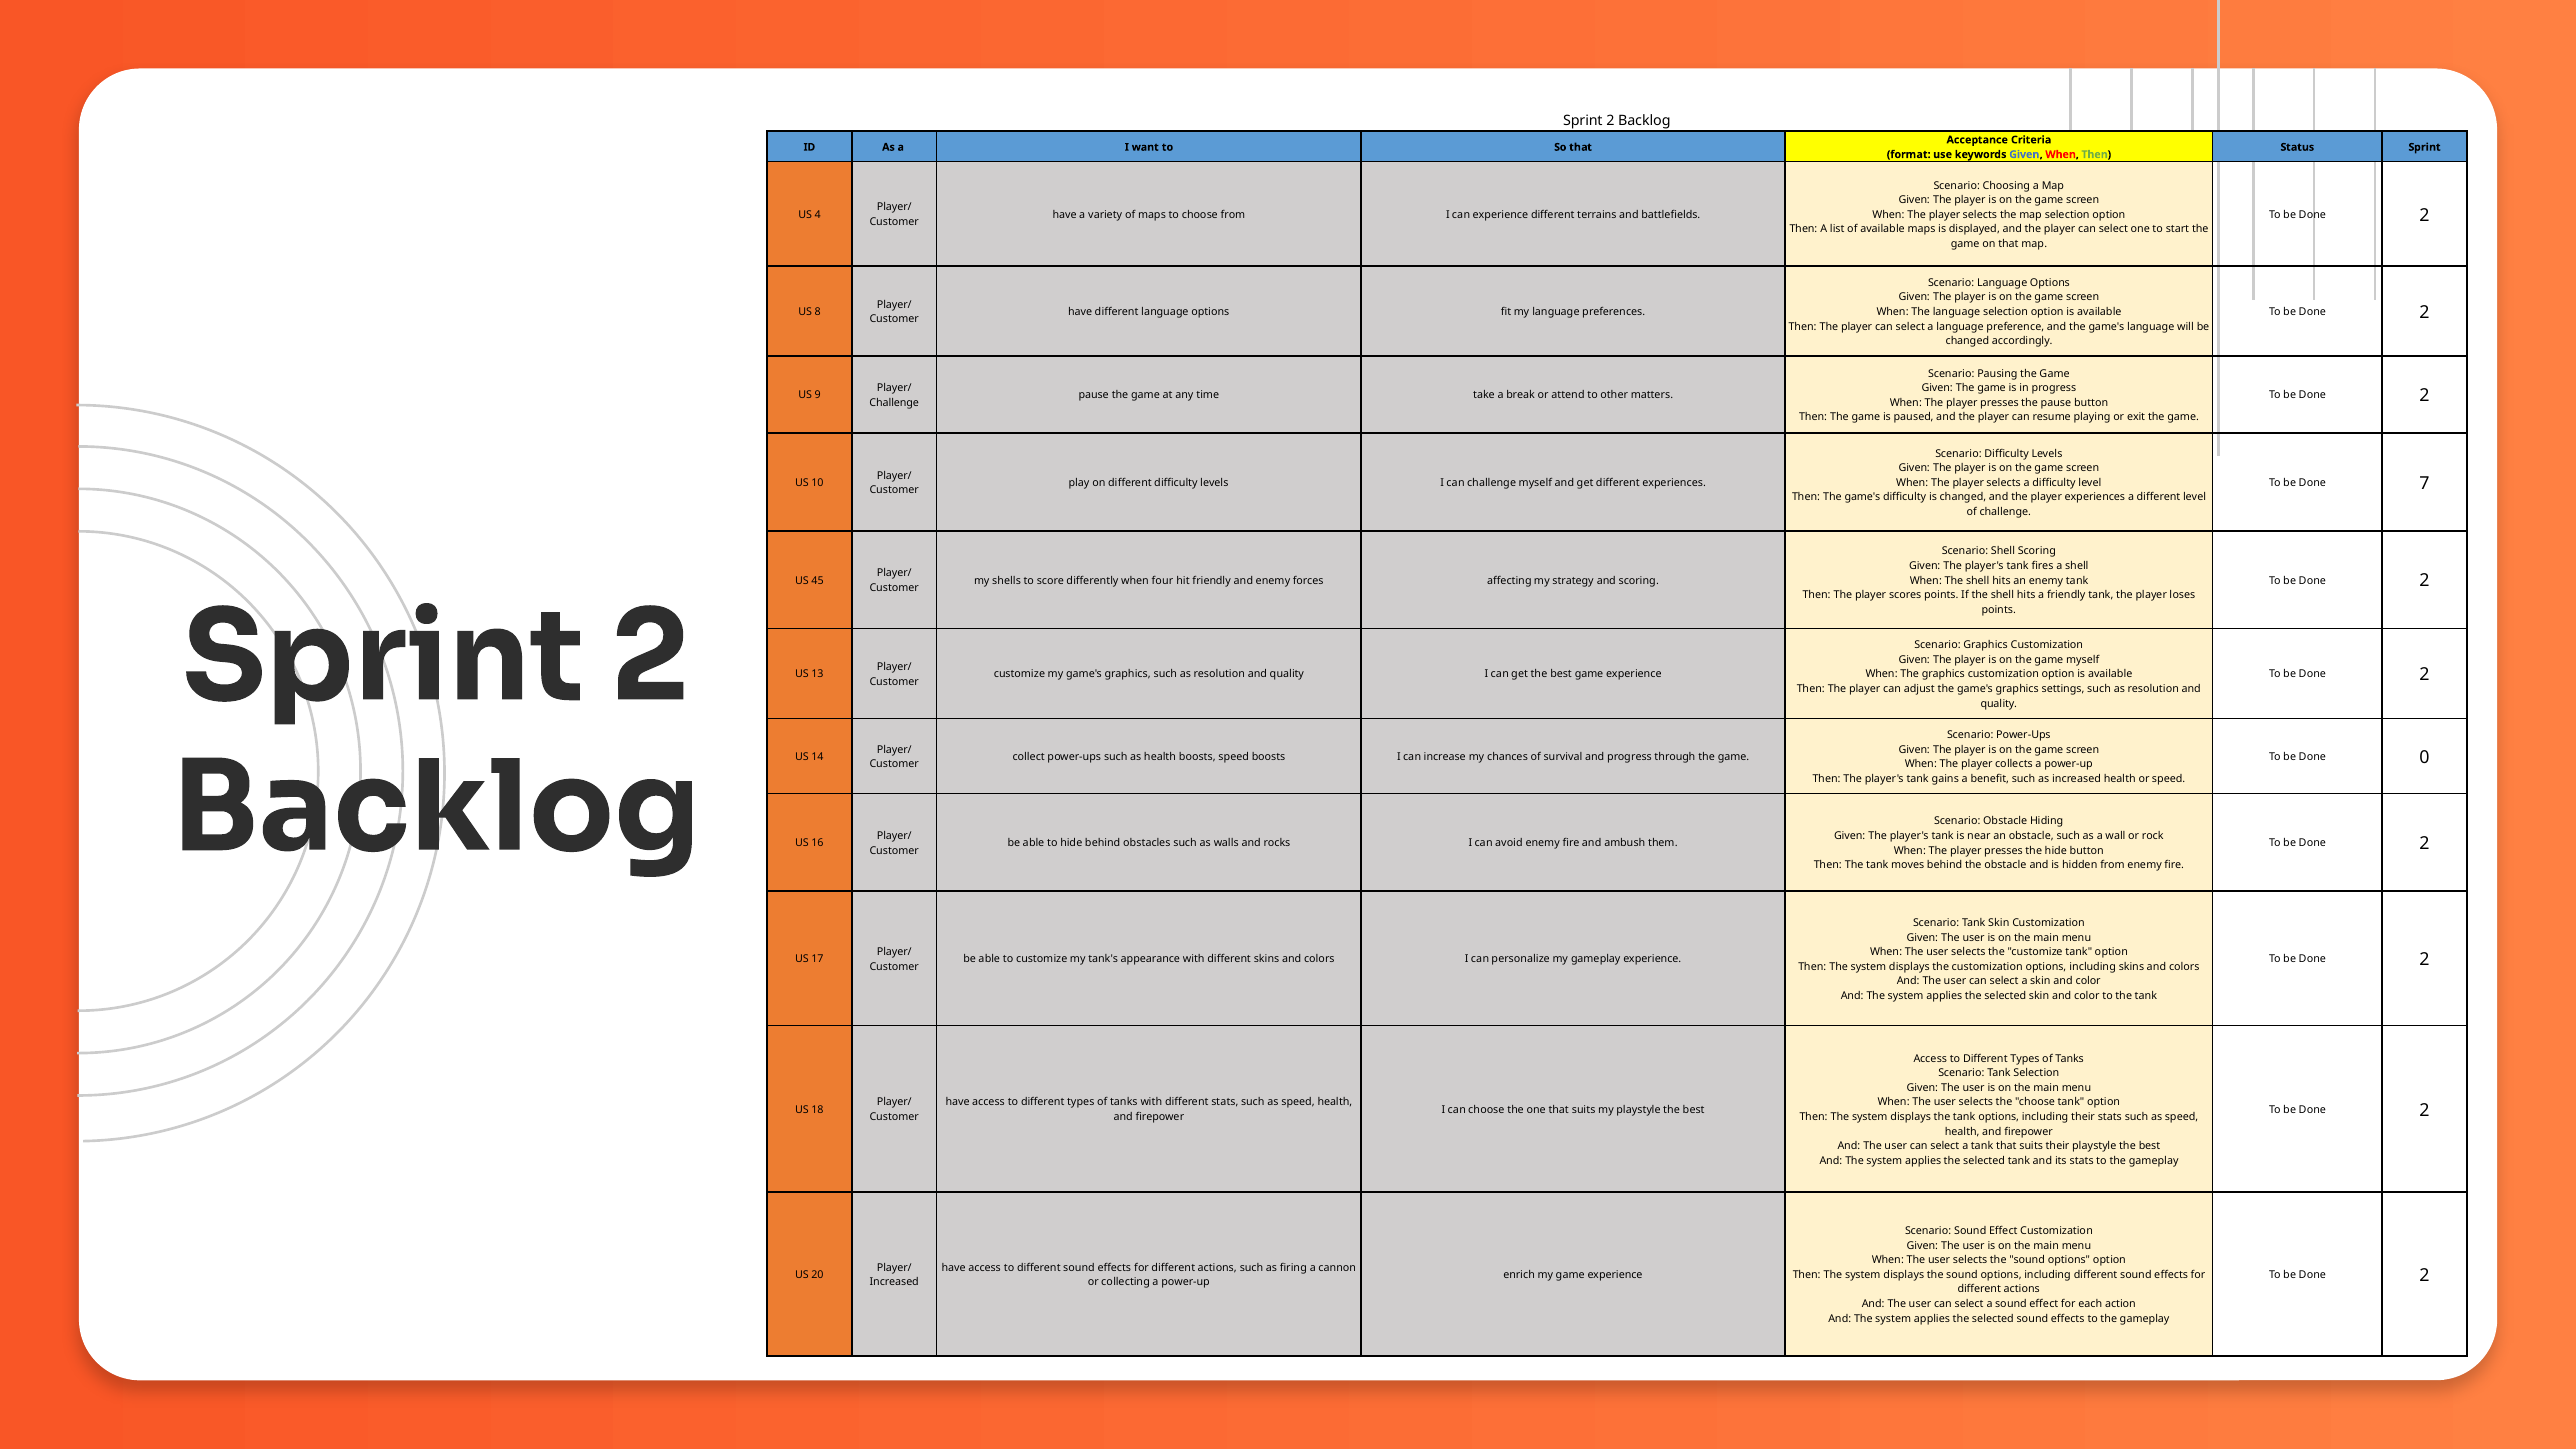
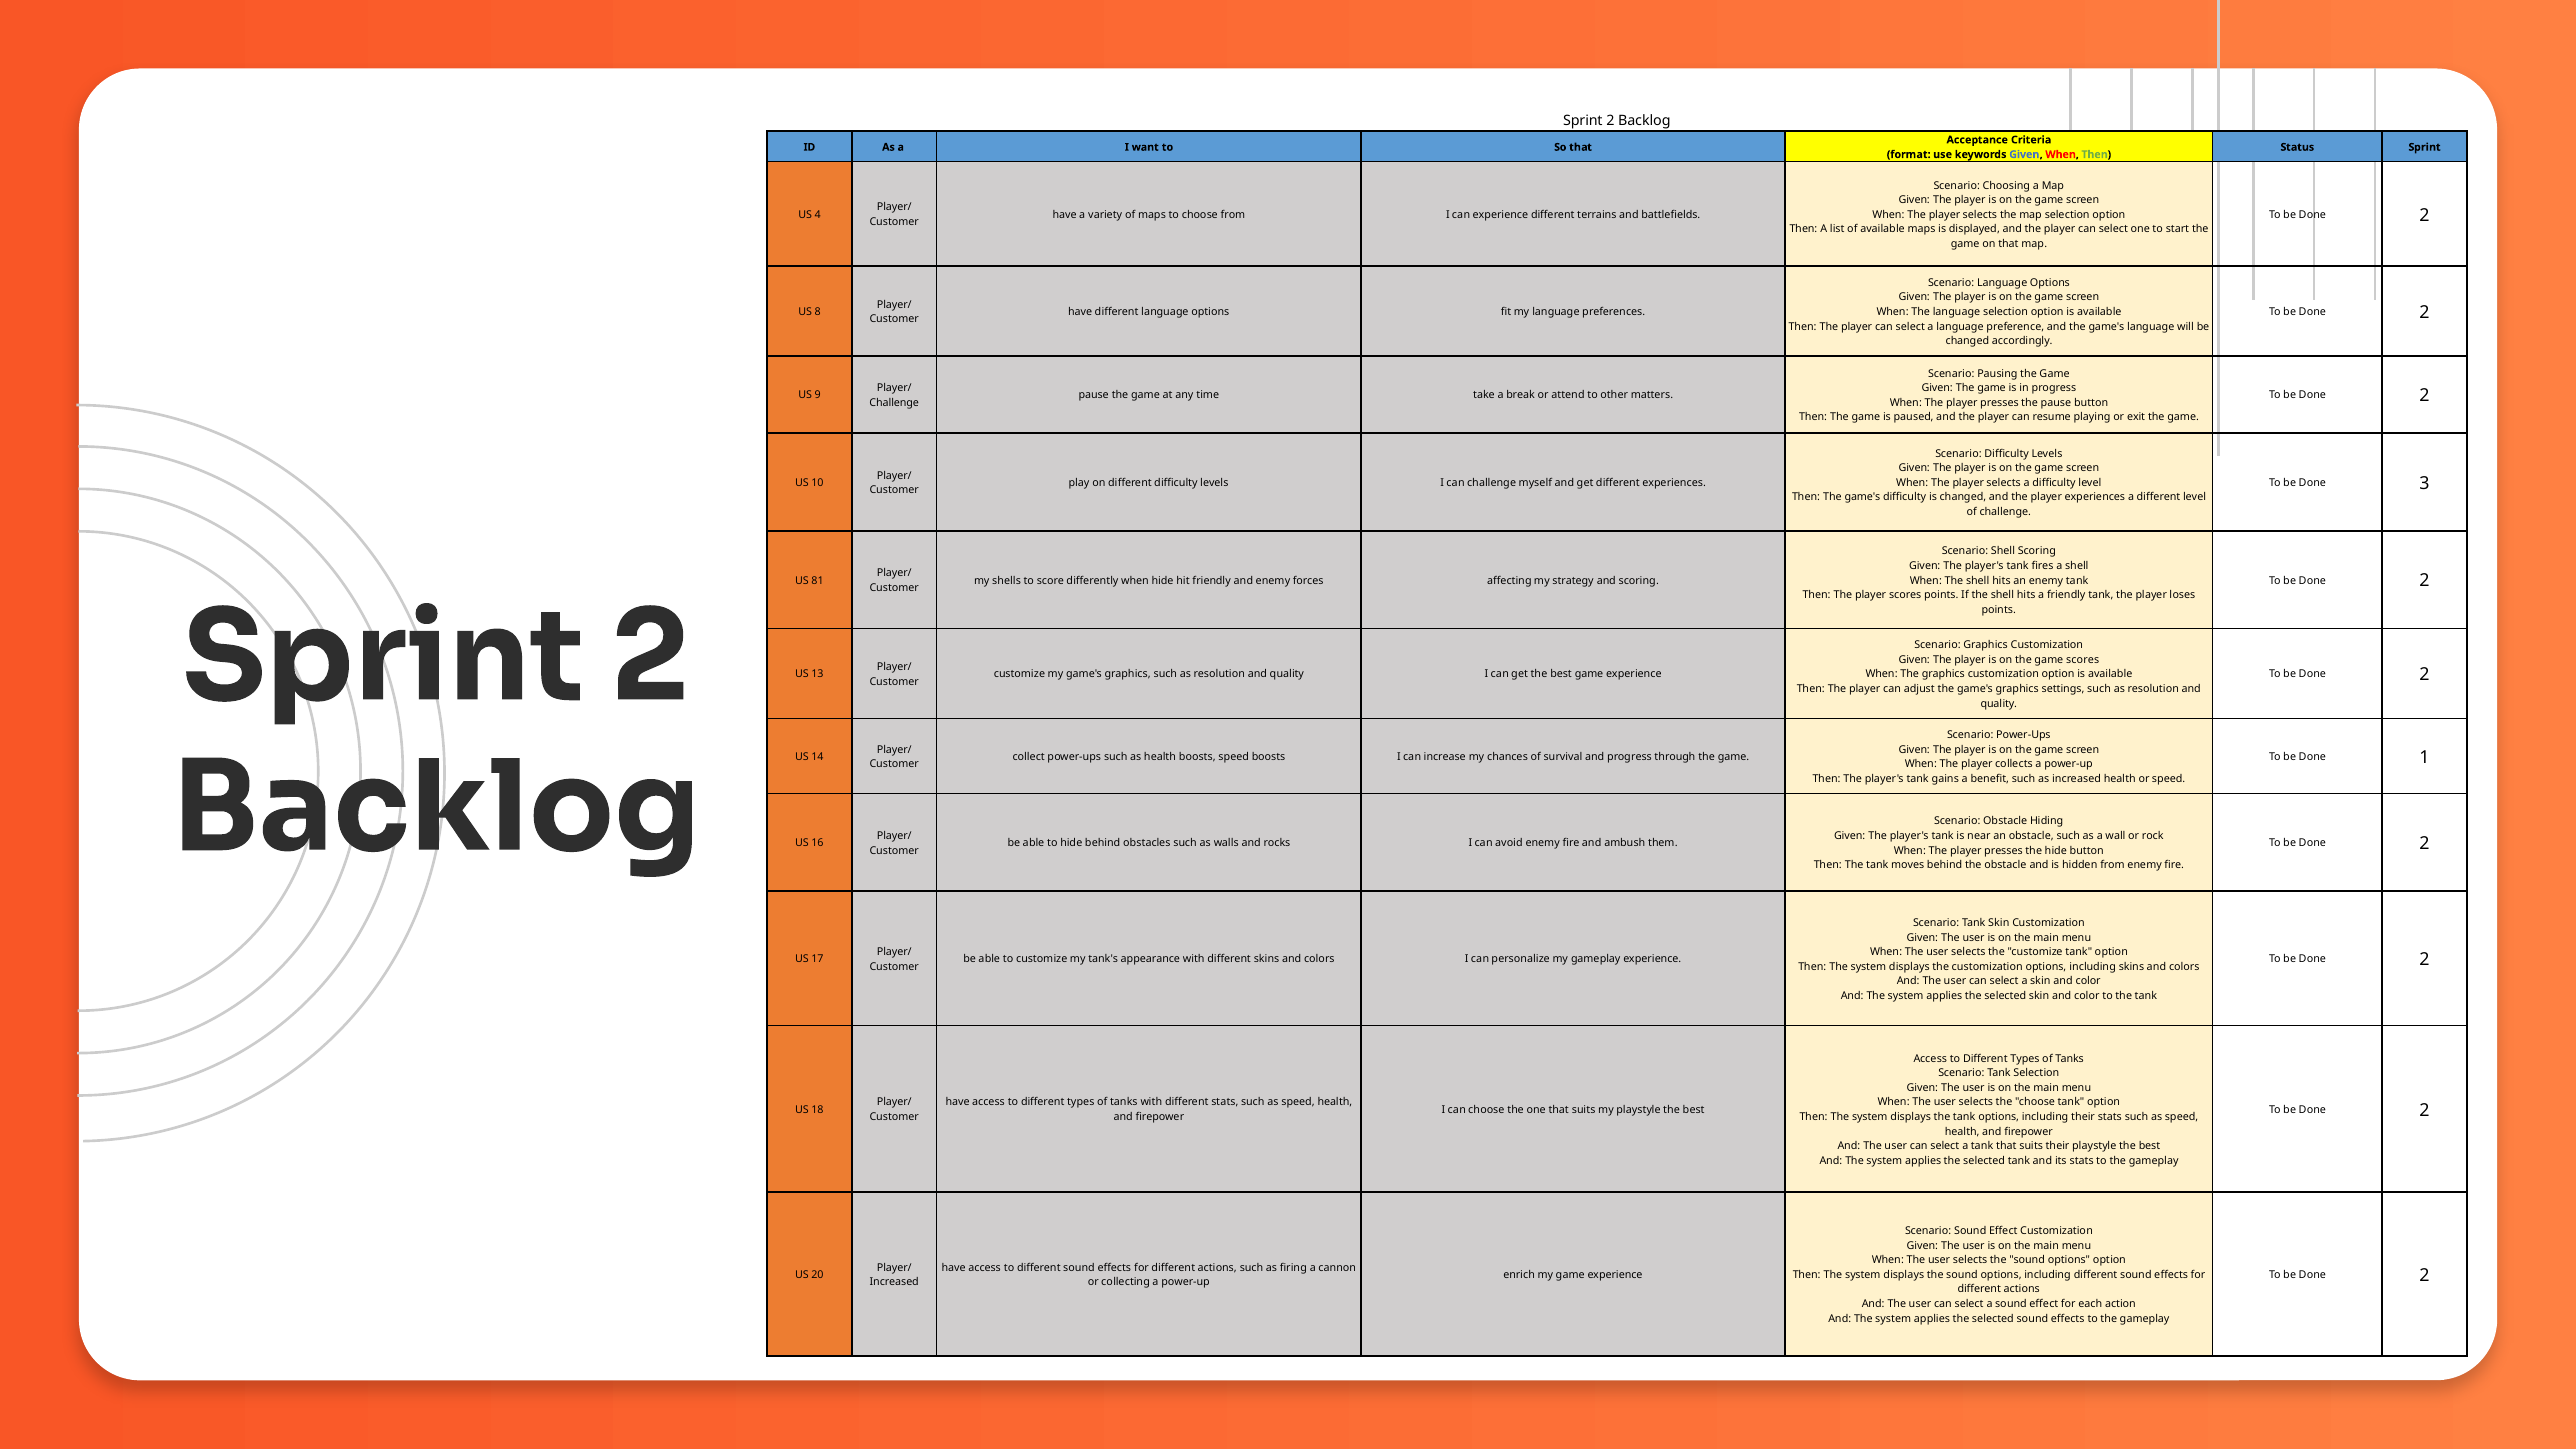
7: 7 -> 3 (2425, 483)
45: 45 -> 81 (818, 581)
when four: four -> hide (1162, 581)
game myself: myself -> scores (2083, 660)
0: 0 -> 1 (2425, 757)
